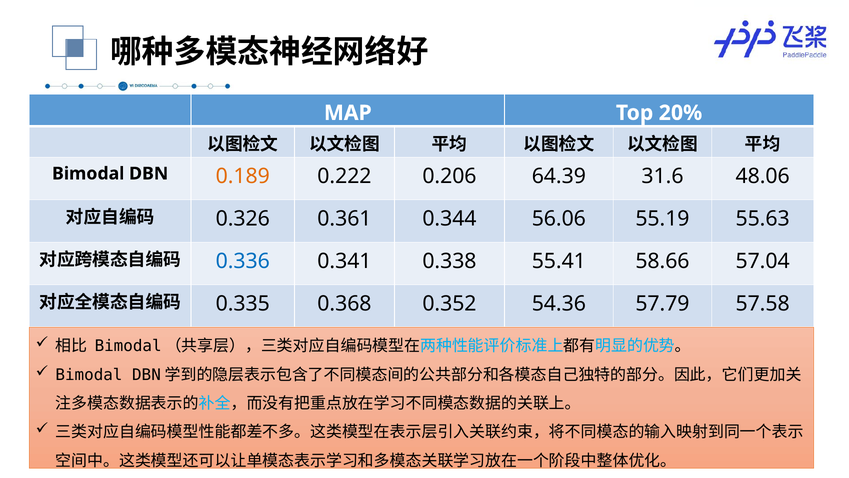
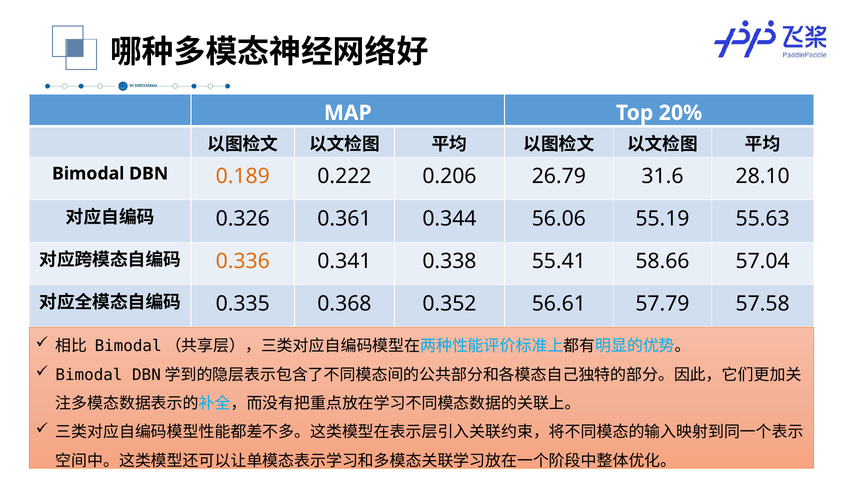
64.39: 64.39 -> 26.79 (559, 176)
48.06: 48.06 -> 28.10 (763, 176)
0.336 colour: blue -> orange (243, 261)
54.36: 54.36 -> 56.61 (559, 303)
